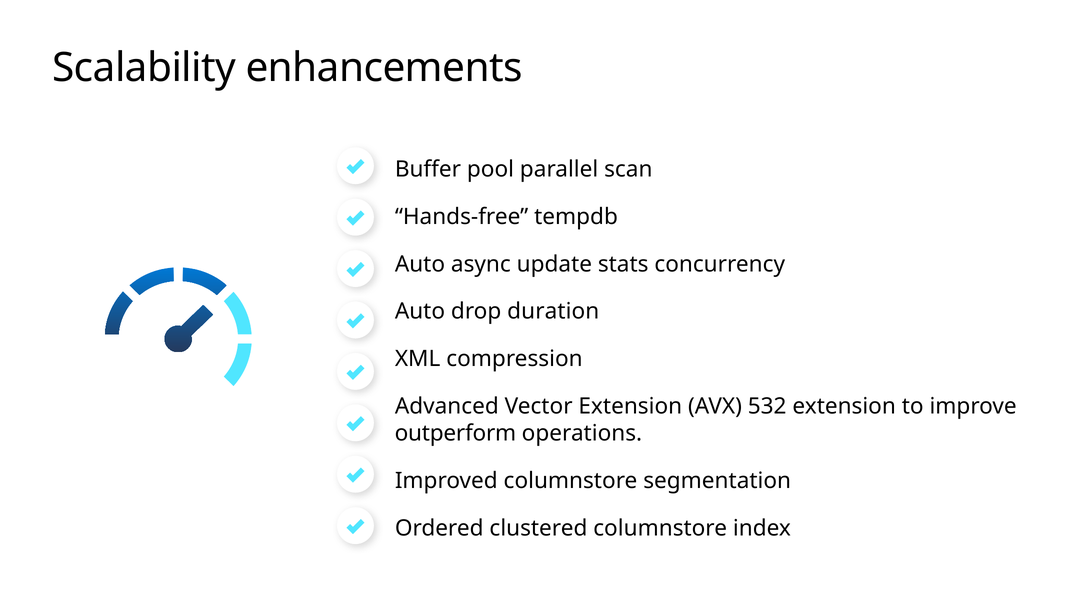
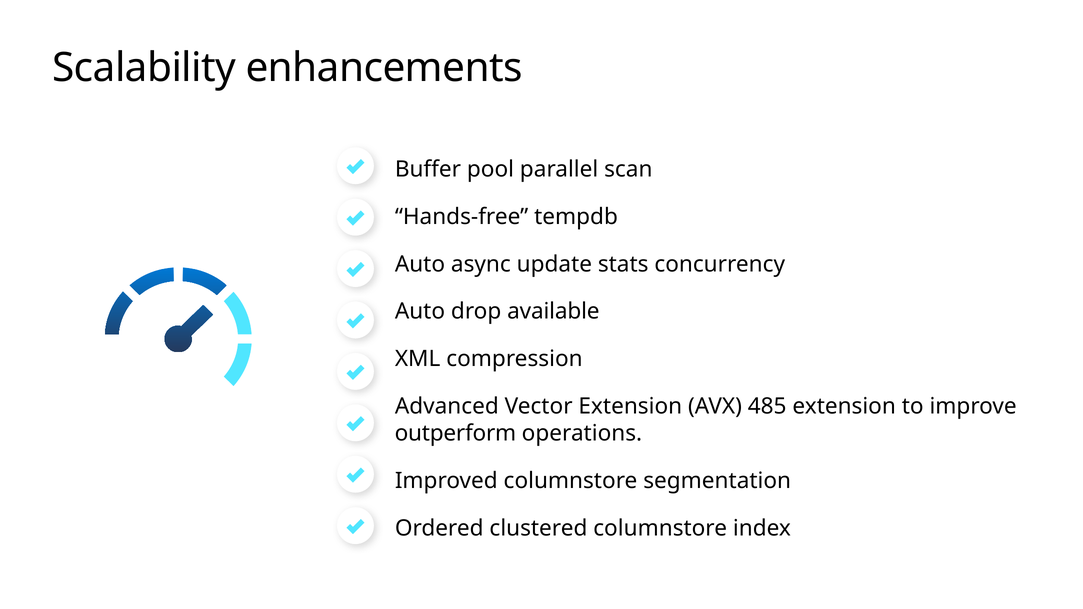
duration: duration -> available (553, 312)
532: 532 -> 485 (767, 406)
